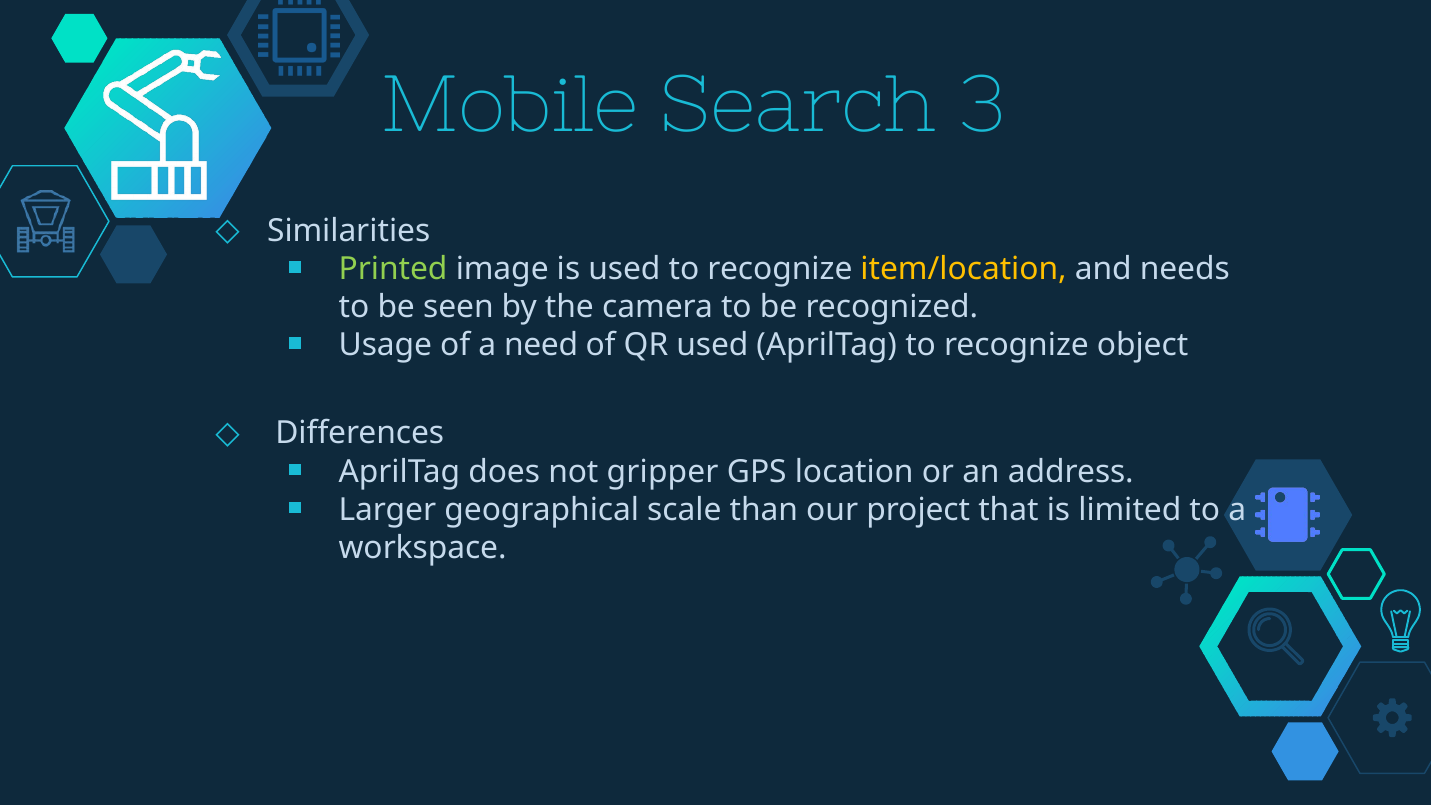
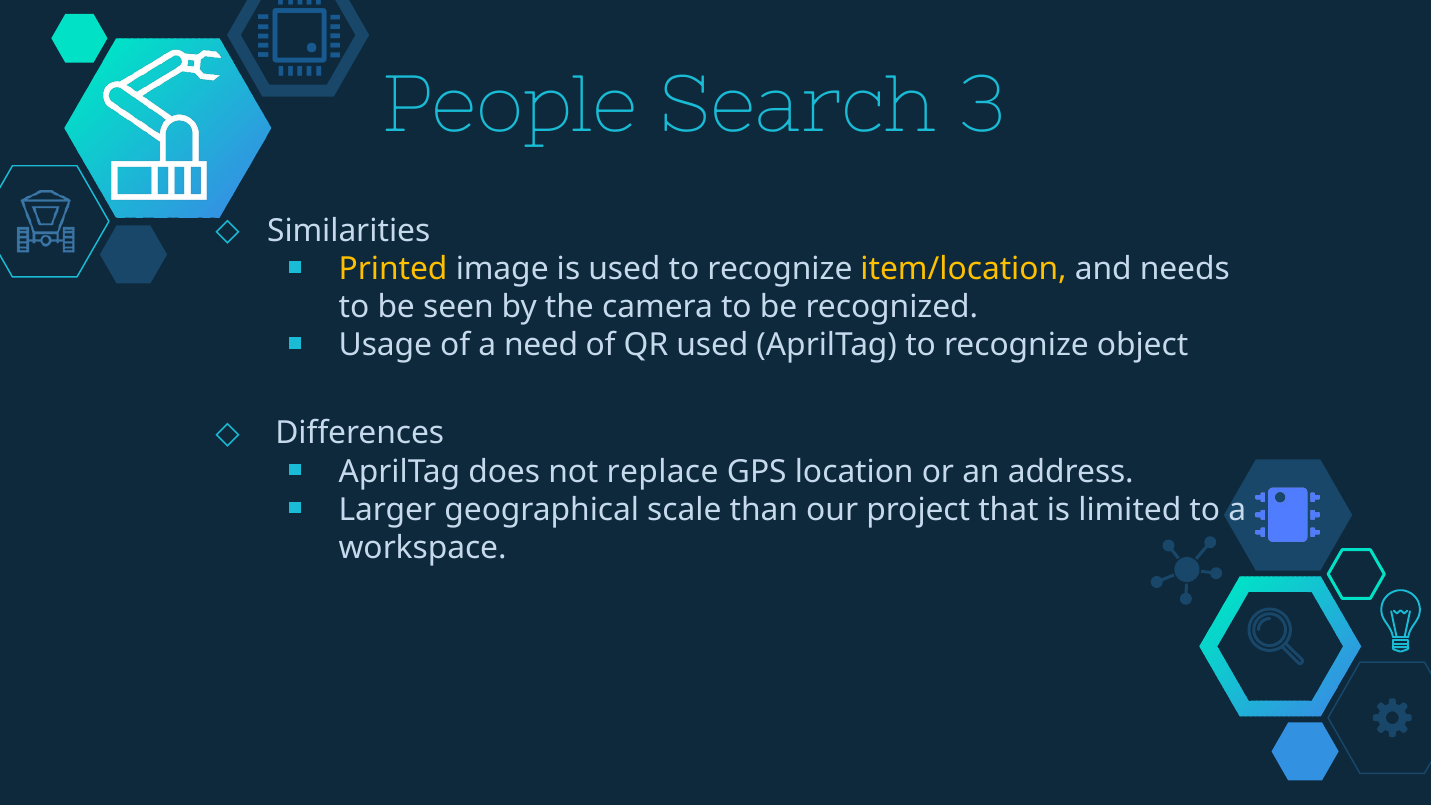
Mobile: Mobile -> People (510, 105)
Printed colour: light green -> yellow (393, 269)
gripper: gripper -> replace (663, 472)
